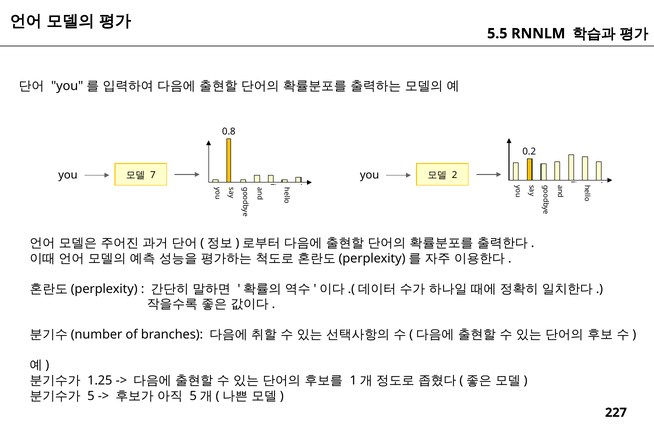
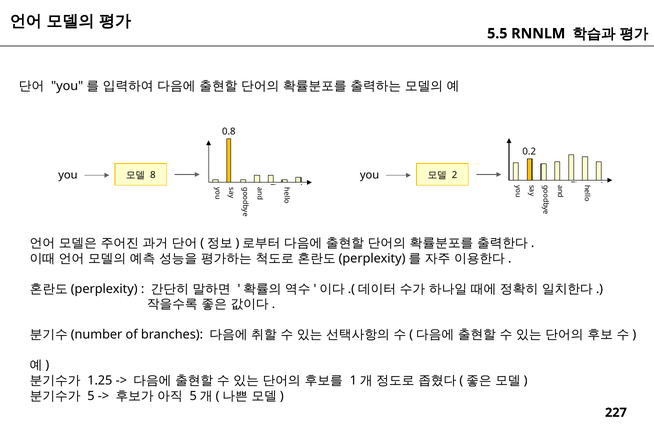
7: 7 -> 8 (153, 175)
